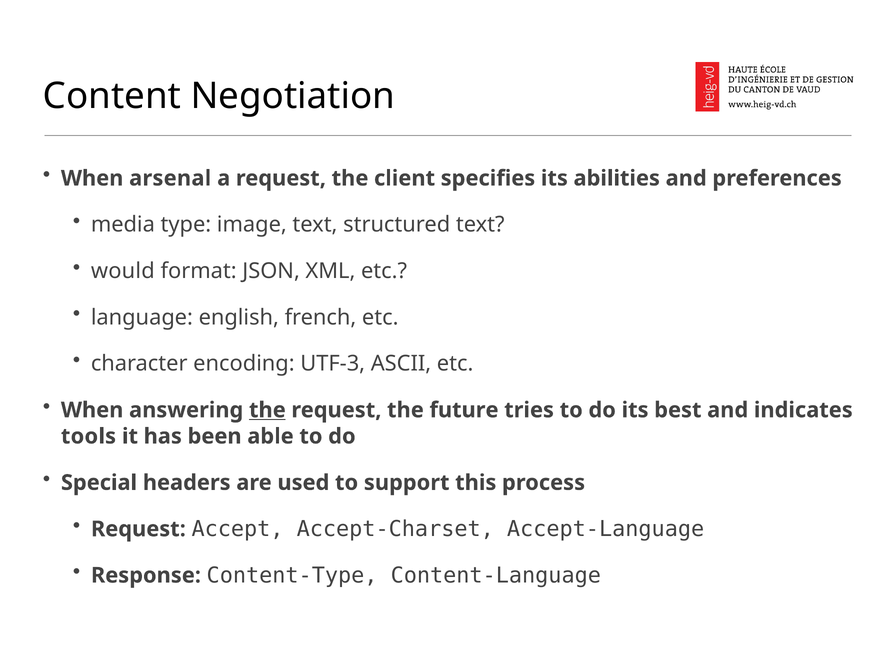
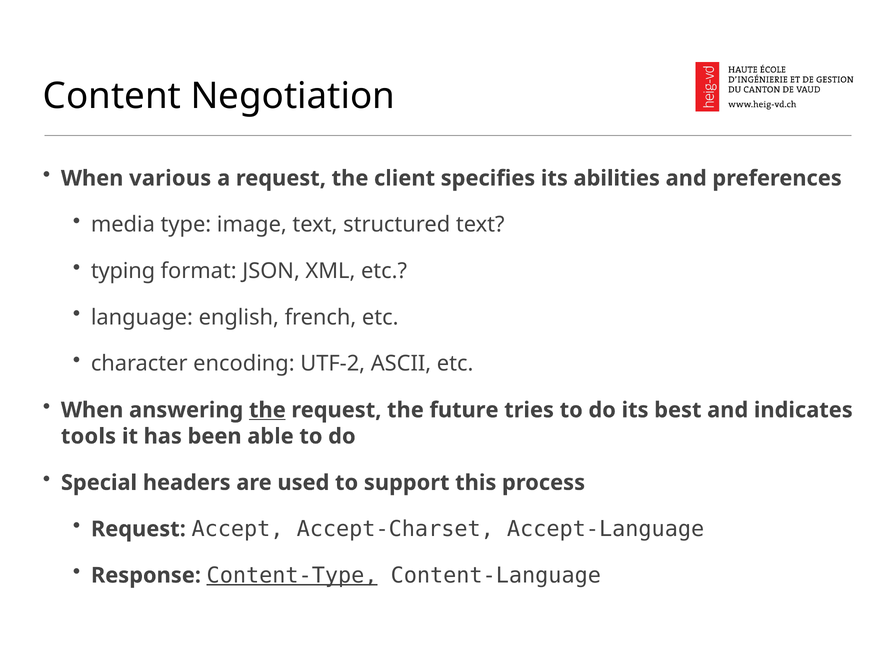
arsenal: arsenal -> various (170, 178)
would: would -> typing (123, 271)
UTF-3: UTF-3 -> UTF-2 (333, 364)
Content-Type underline: none -> present (292, 575)
